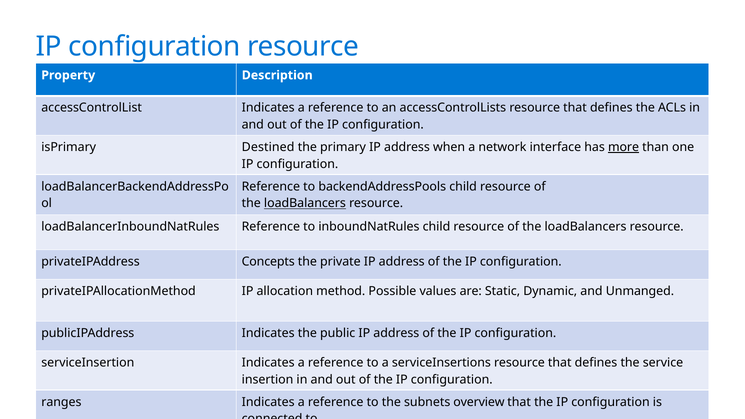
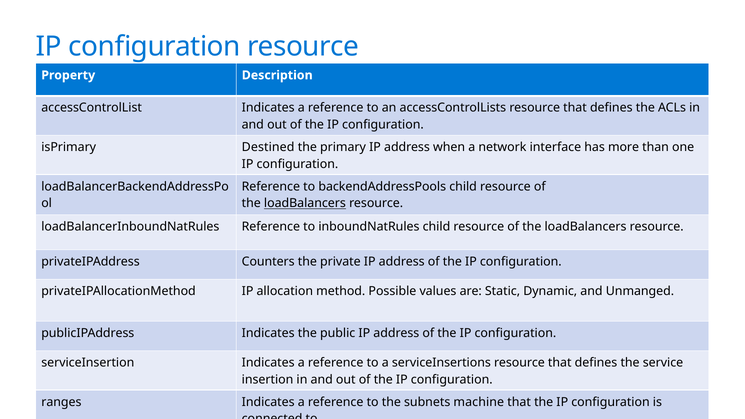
more underline: present -> none (624, 147)
Concepts: Concepts -> Counters (268, 262)
overview: overview -> machine (479, 402)
